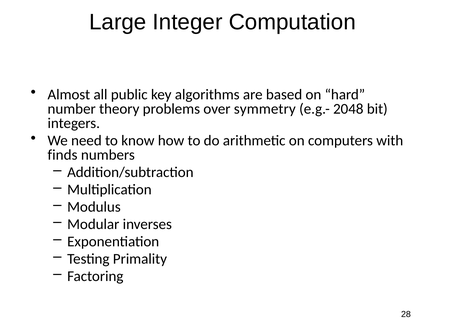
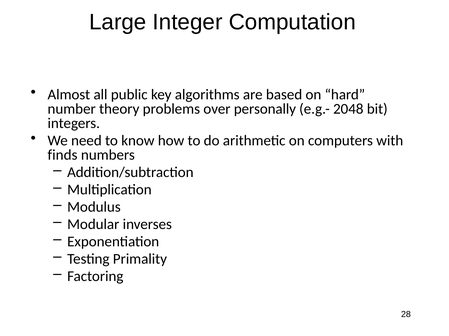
symmetry: symmetry -> personally (265, 109)
